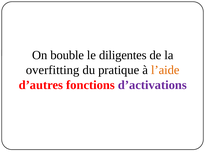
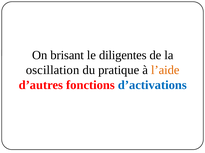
bouble: bouble -> brisant (67, 55)
overfitting: overfitting -> oscillation (53, 70)
d’activations colour: purple -> blue (152, 85)
